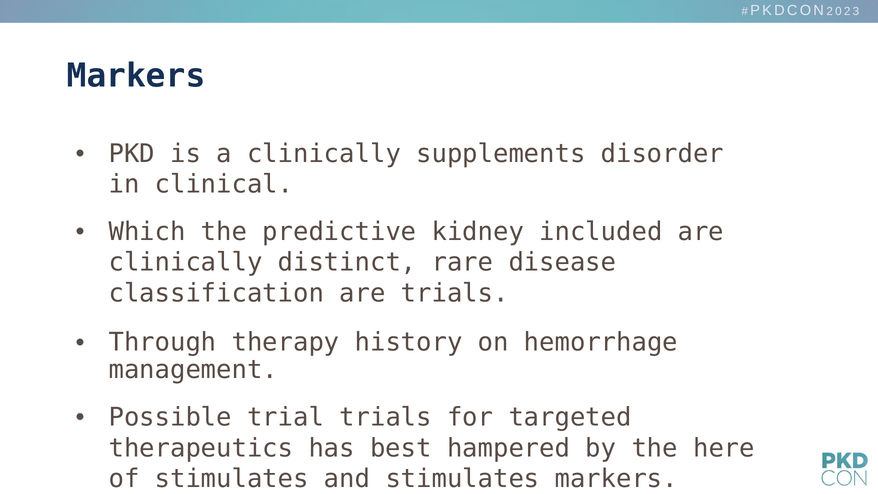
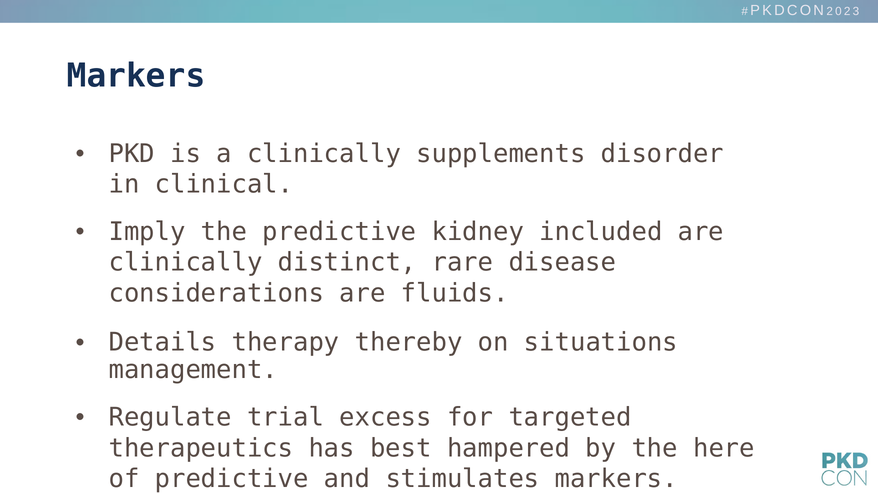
Which: Which -> Imply (147, 232)
classification: classification -> considerations (216, 293)
are trials: trials -> fluids (455, 293)
Through: Through -> Details (162, 342)
history: history -> thereby (409, 342)
hemorrhage: hemorrhage -> situations (601, 342)
Possible: Possible -> Regulate (170, 417)
trial trials: trials -> excess (386, 417)
of stimulates: stimulates -> predictive (232, 479)
